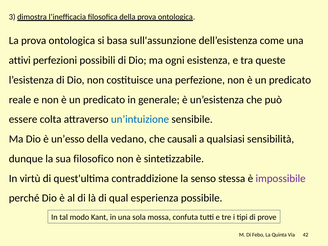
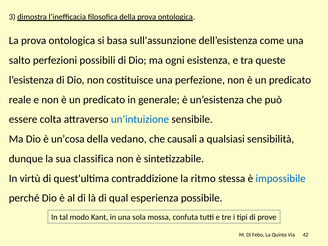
attivi: attivi -> salto (20, 60)
un’esso: un’esso -> un’cosa (68, 139)
filosofico: filosofico -> classifica (94, 159)
senso: senso -> ritmo (203, 178)
impossibile colour: purple -> blue (281, 178)
